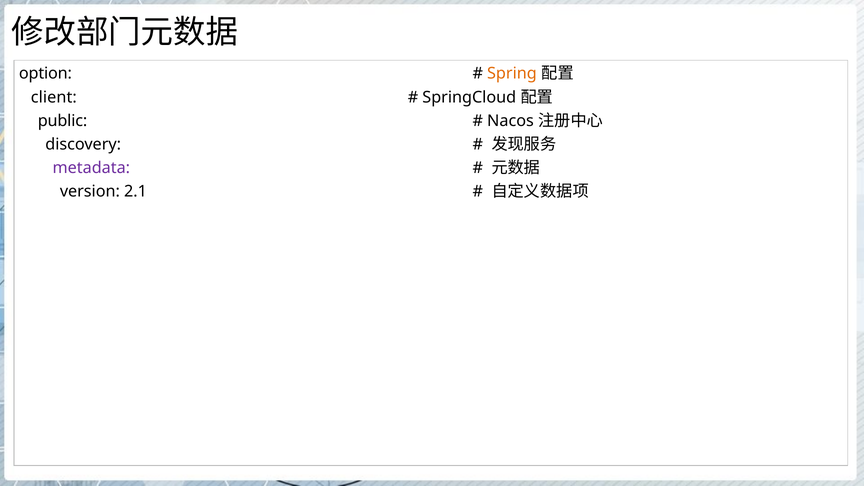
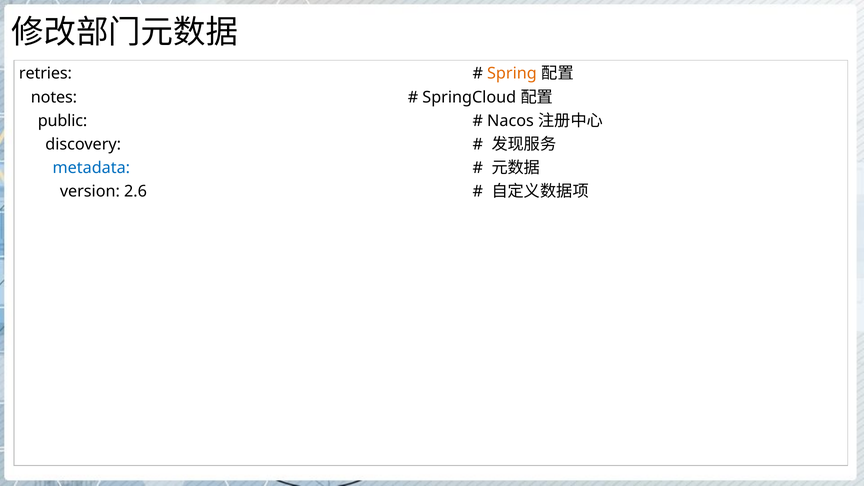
option: option -> retries (45, 74)
client: client -> notes (54, 97)
metadata colour: purple -> blue (91, 168)
2.1: 2.1 -> 2.6 (136, 191)
